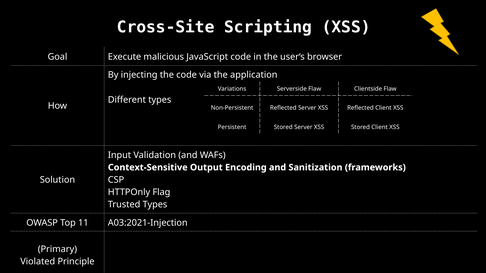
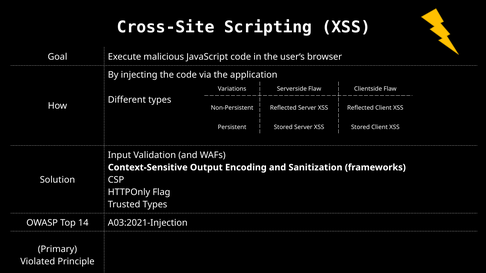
11: 11 -> 14 (83, 223)
